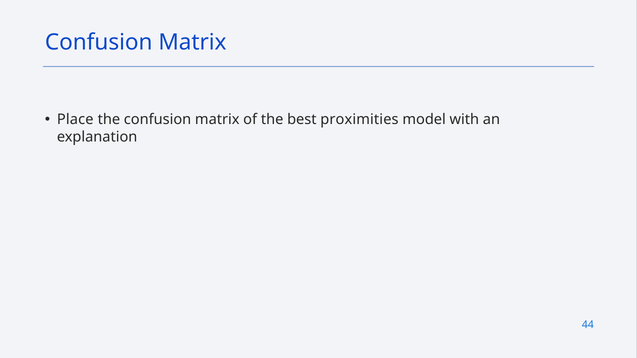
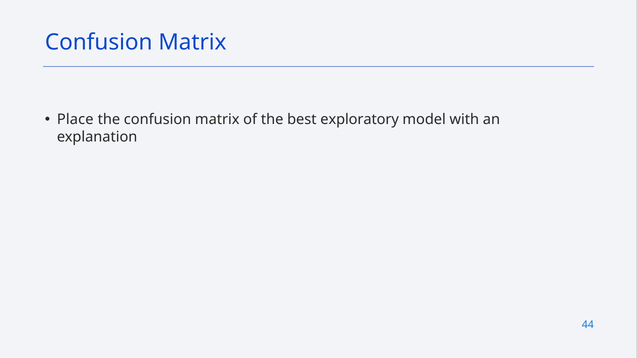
proximities: proximities -> exploratory (360, 120)
